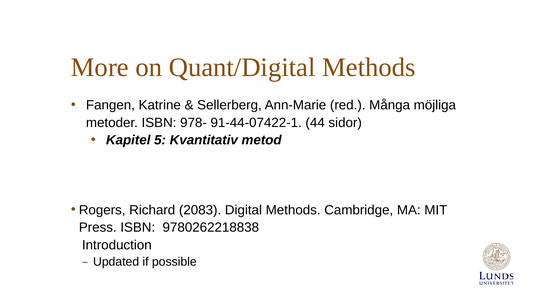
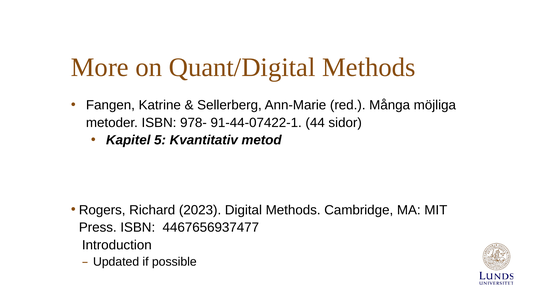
2083: 2083 -> 2023 (200, 210)
9780262218838: 9780262218838 -> 4467656937477 (211, 228)
